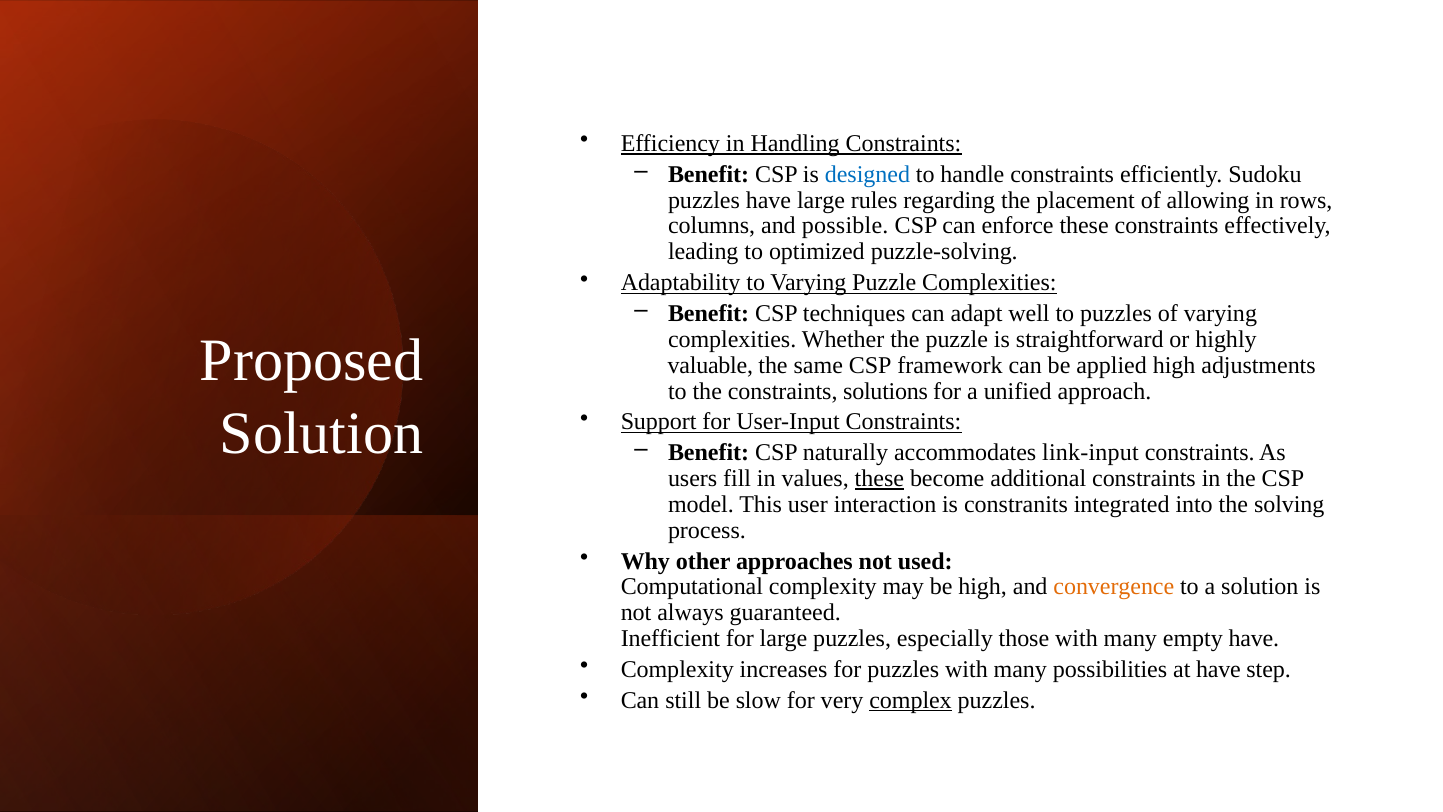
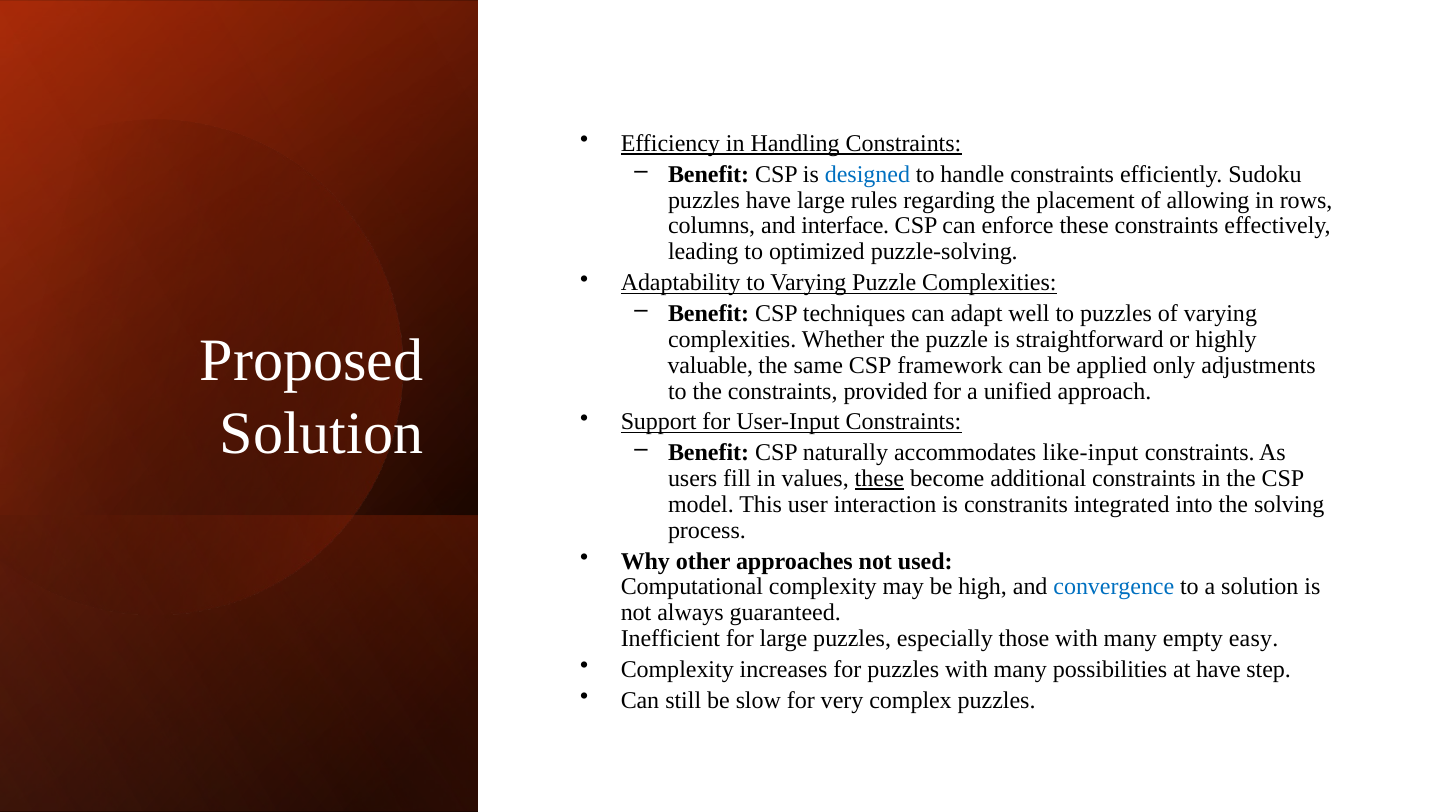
possible: possible -> interface (845, 226)
applied high: high -> only (1174, 365)
solutions: solutions -> provided (886, 391)
link-input: link-input -> like-input (1090, 452)
convergence colour: orange -> blue (1114, 587)
empty have: have -> easy (1254, 639)
complex underline: present -> none (911, 700)
